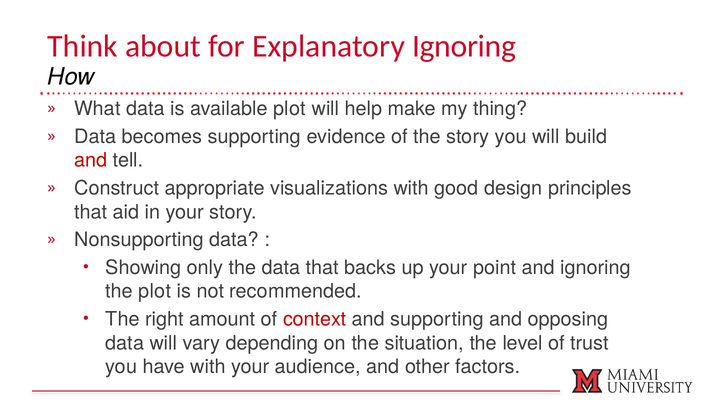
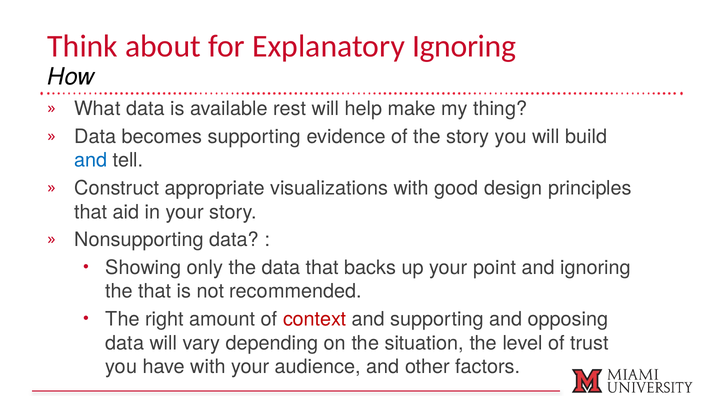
available plot: plot -> rest (290, 109)
and colour: red -> blue (91, 160)
the plot: plot -> that (155, 291)
